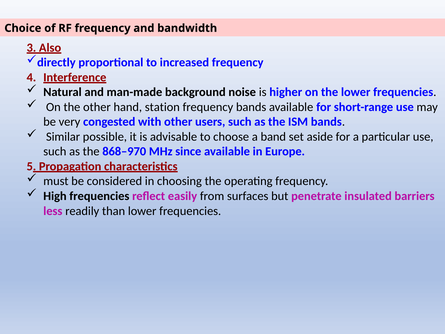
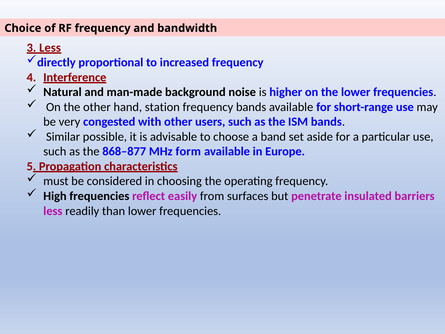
3 Also: Also -> Less (50, 48)
868–970: 868–970 -> 868–877 (124, 151)
since: since -> form (188, 151)
